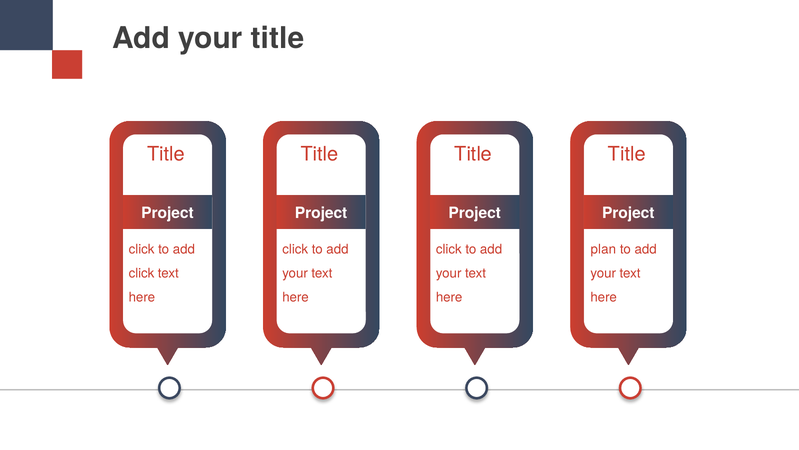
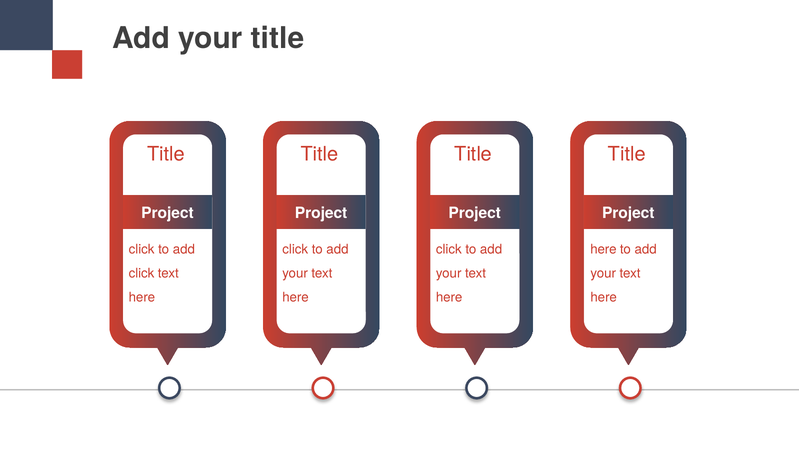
plan: plan -> here (603, 249)
